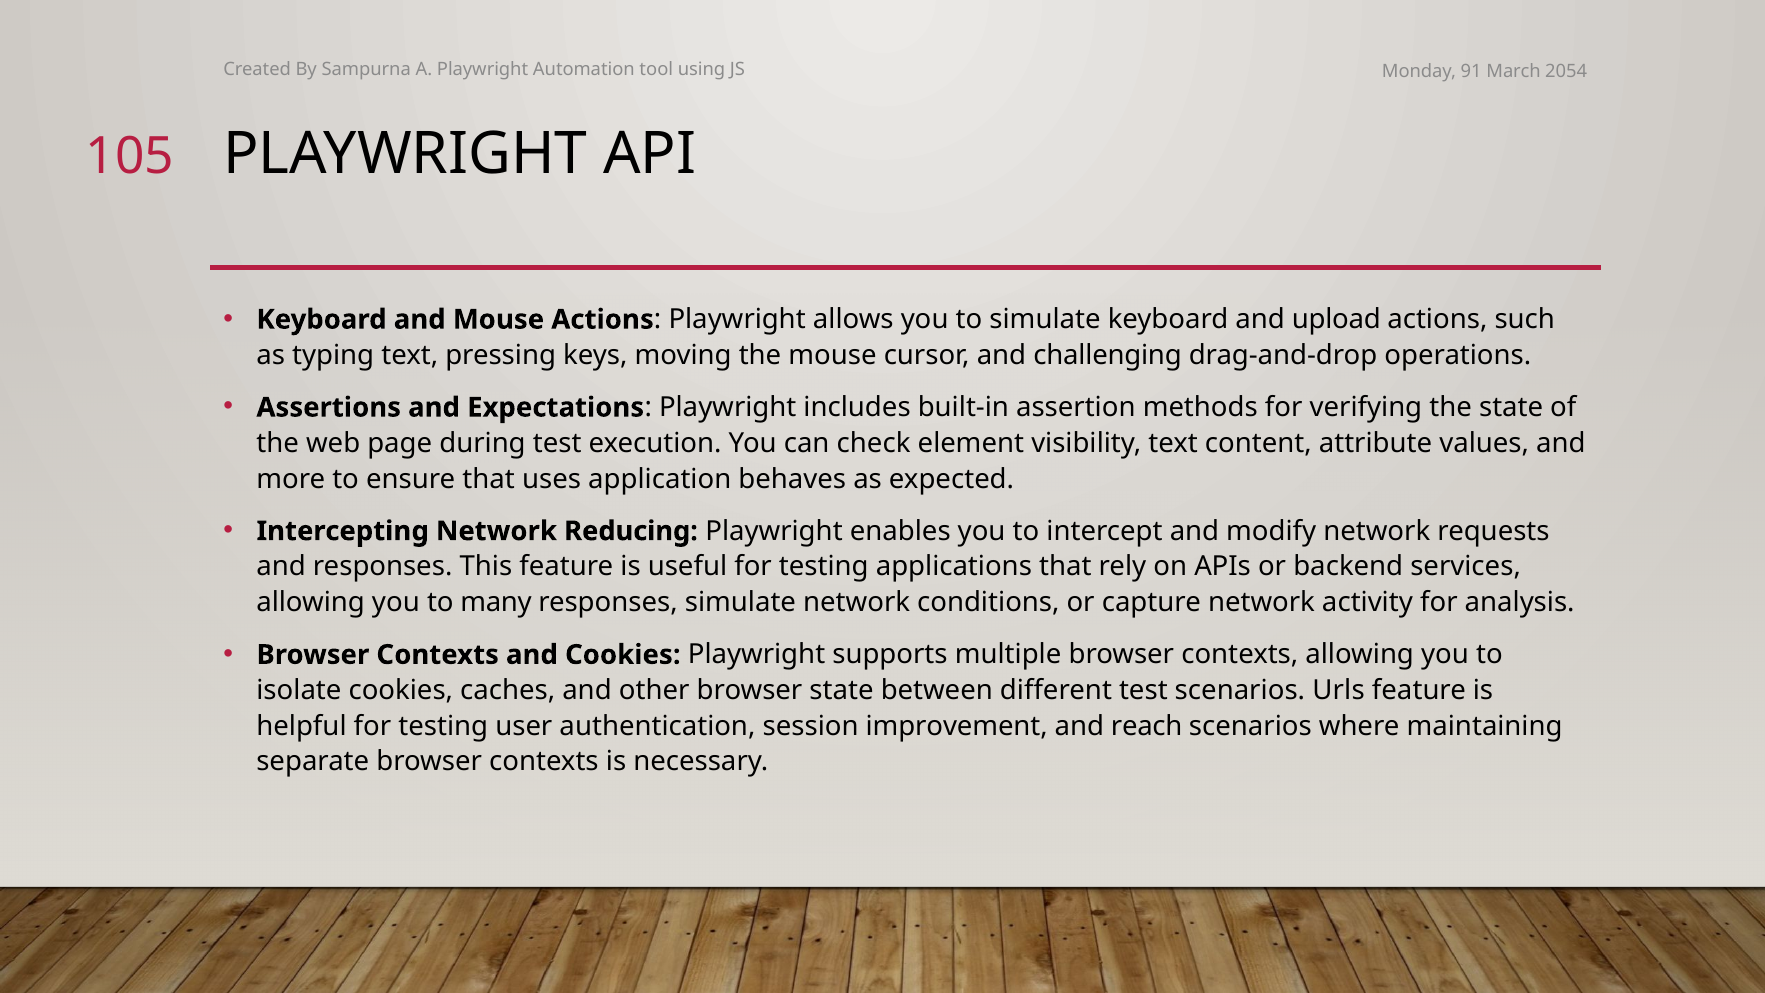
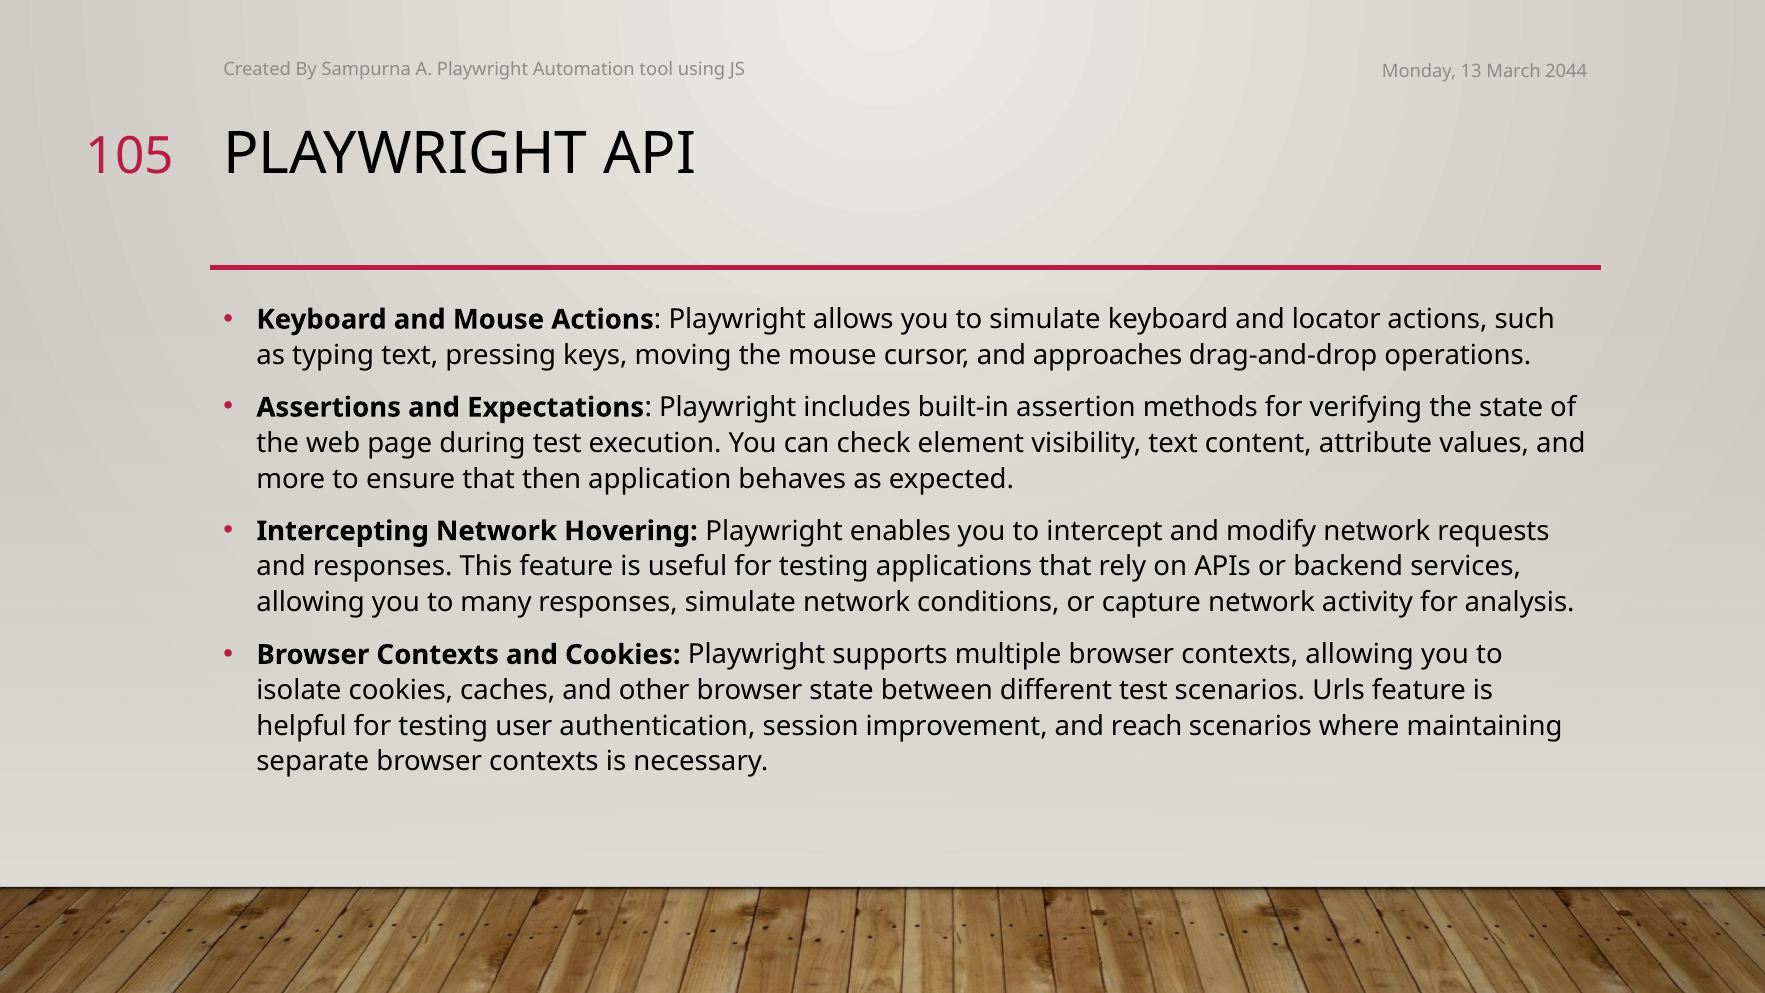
91: 91 -> 13 (1471, 71)
2054: 2054 -> 2044 (1566, 71)
upload: upload -> locator (1336, 319)
challenging: challenging -> approaches (1108, 355)
uses: uses -> then (552, 479)
Reducing: Reducing -> Hovering (631, 531)
